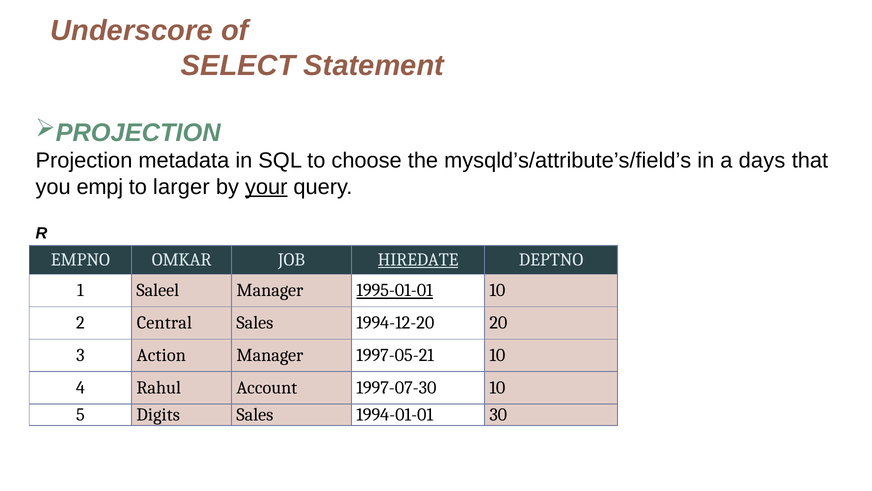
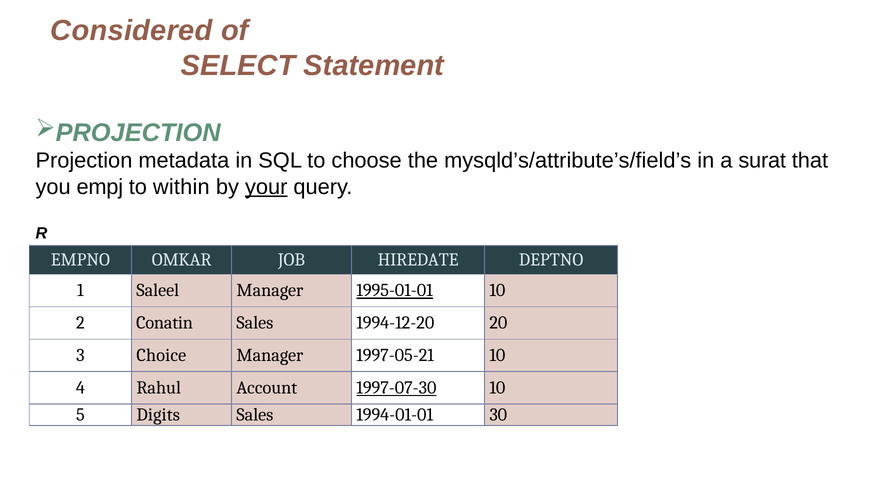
Underscore: Underscore -> Considered (131, 30)
days: days -> surat (762, 161)
larger: larger -> within (181, 187)
HIREDATE underline: present -> none (418, 260)
Central: Central -> Conatin (165, 322)
Action: Action -> Choice (161, 355)
1997-07-30 underline: none -> present (396, 387)
